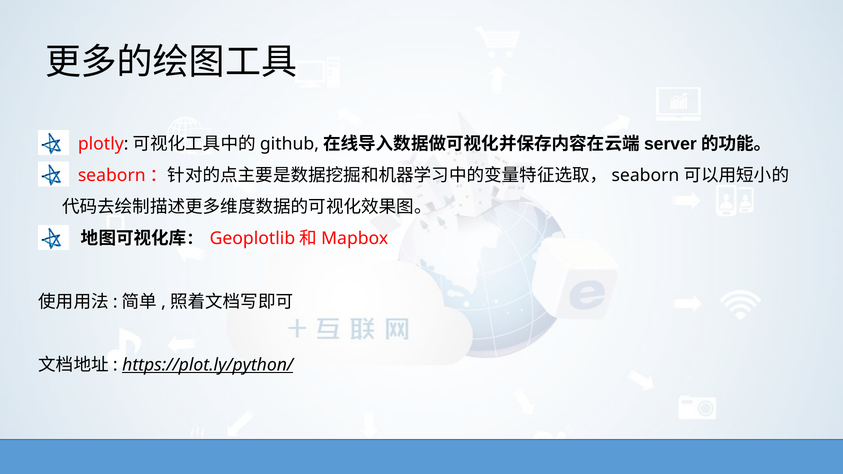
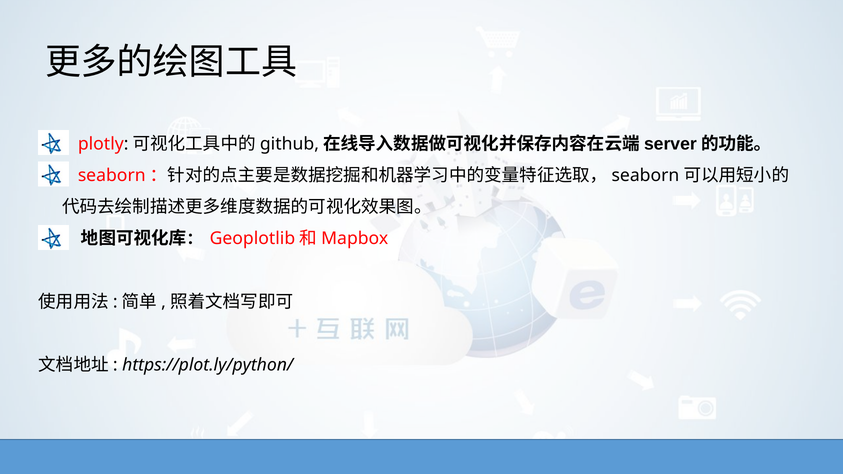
https://plot.ly/python/ underline: present -> none (208, 365)
